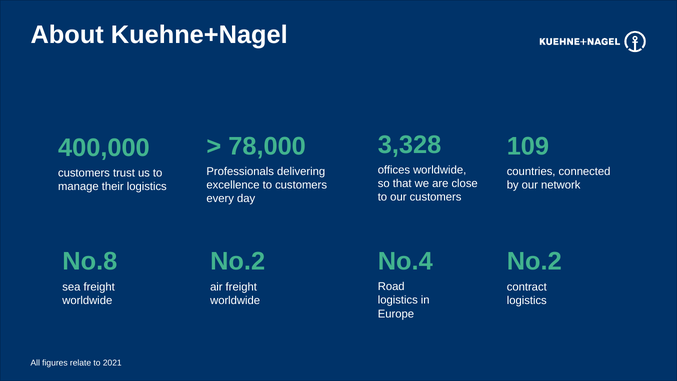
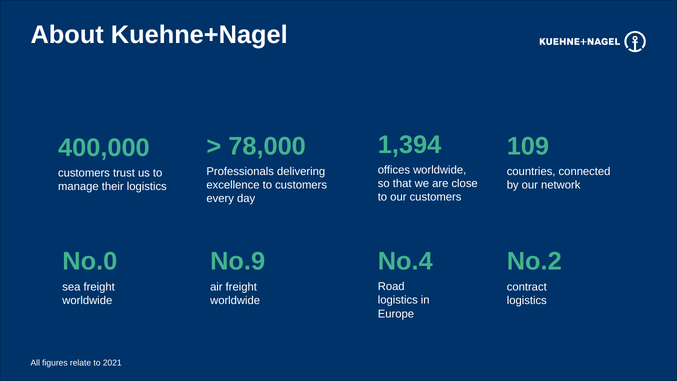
3,328: 3,328 -> 1,394 (410, 145)
No.8: No.8 -> No.0 (90, 261)
No.2: No.2 -> No.9 (238, 261)
